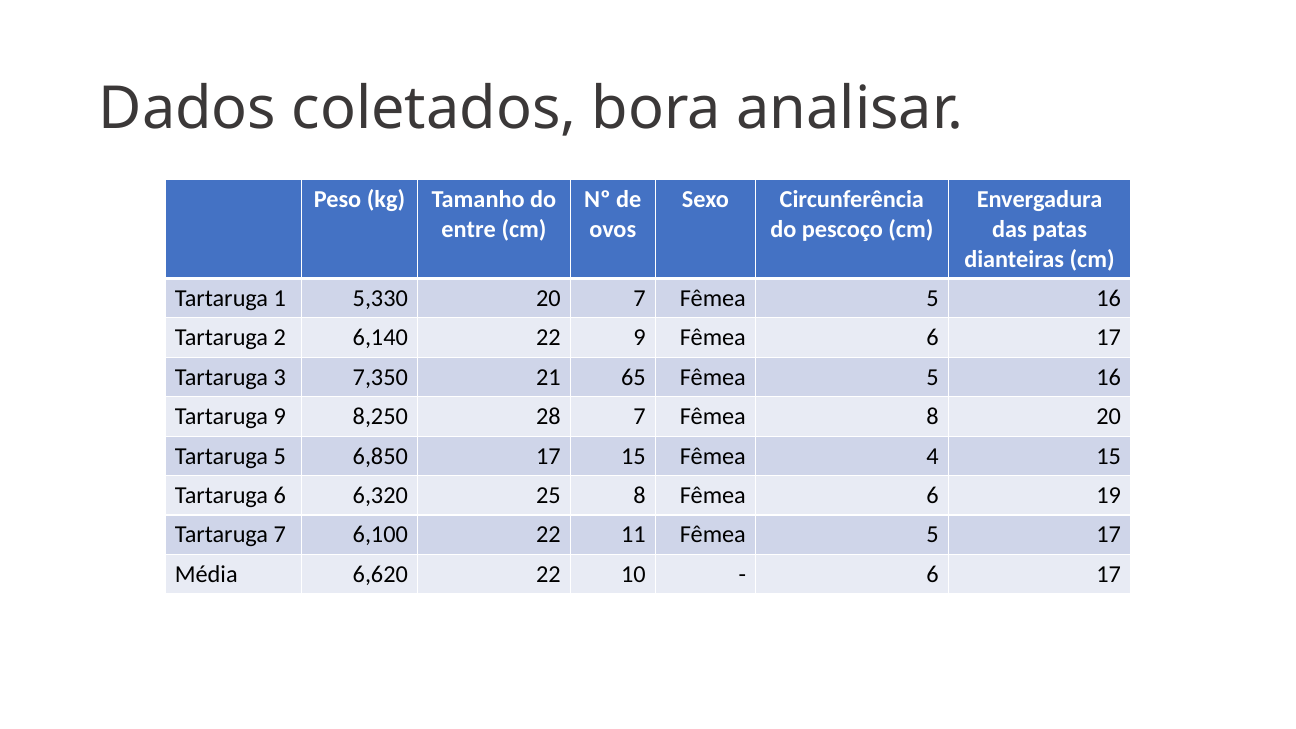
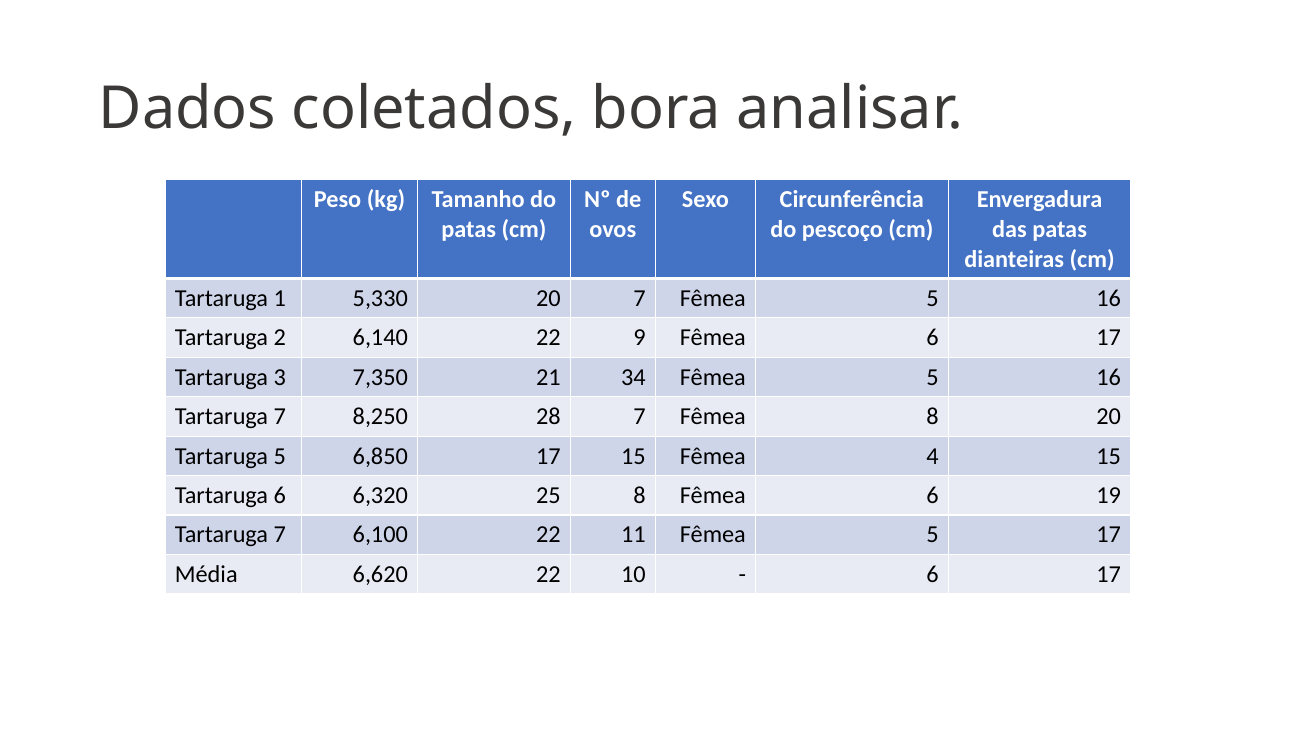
entre: entre -> patas (469, 229)
65: 65 -> 34 (633, 377)
9: 9 -> 7 (280, 417)
